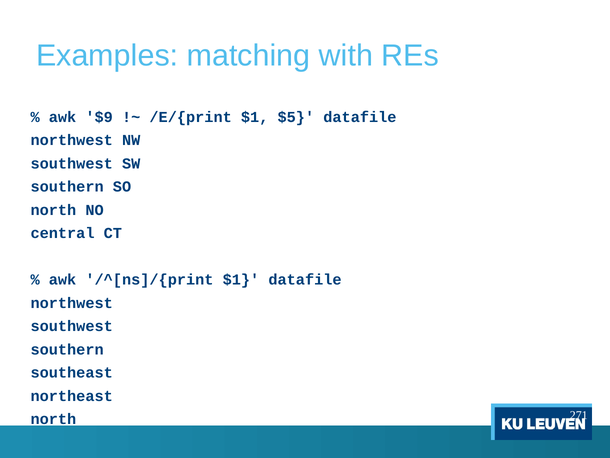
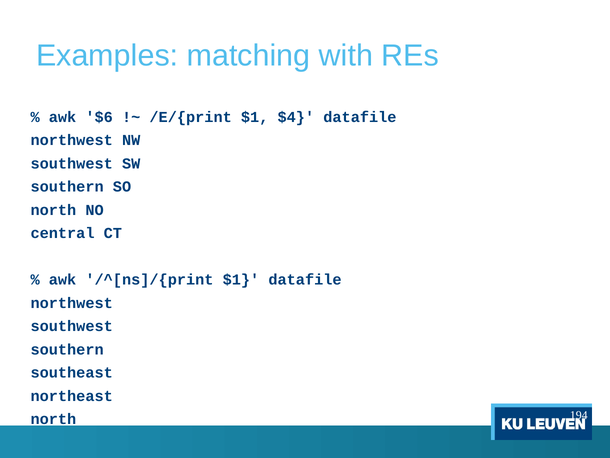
$9: $9 -> $6 (99, 117)
$5: $5 -> $4 (296, 117)
271: 271 -> 194 (579, 415)
